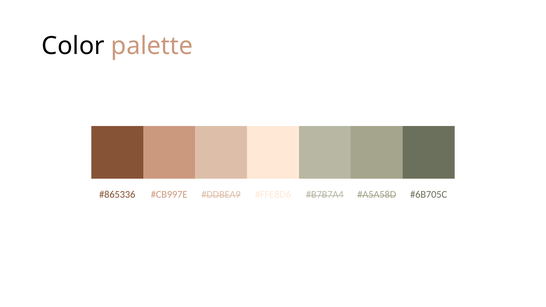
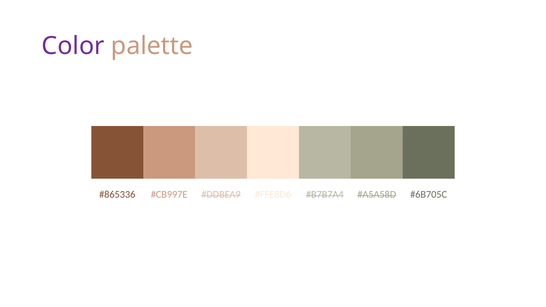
Color colour: black -> purple (73, 46)
